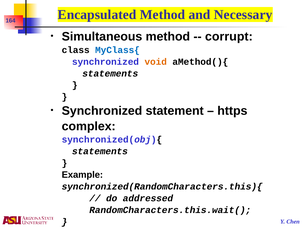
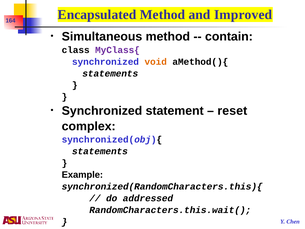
Necessary: Necessary -> Improved (243, 15)
corrupt: corrupt -> contain (229, 37)
MyClass{ colour: blue -> purple (117, 50)
https: https -> reset (232, 111)
